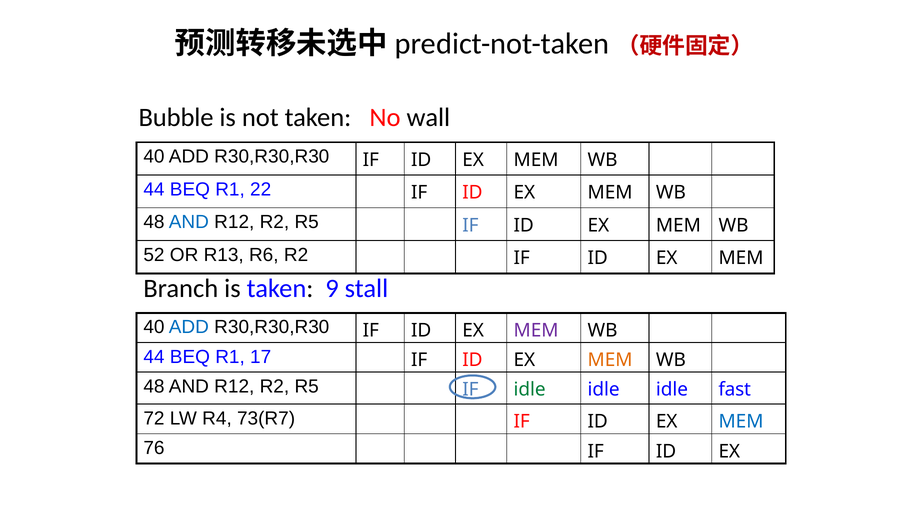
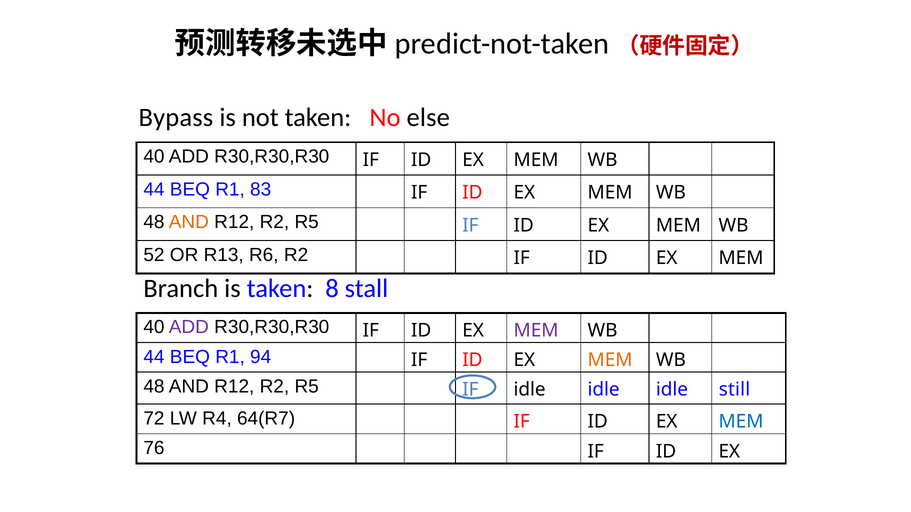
Bubble: Bubble -> Bypass (176, 118)
wall: wall -> else (428, 118)
22: 22 -> 83 (261, 190)
AND colour: blue -> orange (189, 222)
9: 9 -> 8 (332, 289)
ADD colour: blue -> purple (189, 328)
17: 17 -> 94 (261, 357)
idle colour: green -> black (530, 390)
fast: fast -> still (734, 390)
73(R7: 73(R7 -> 64(R7 (266, 419)
